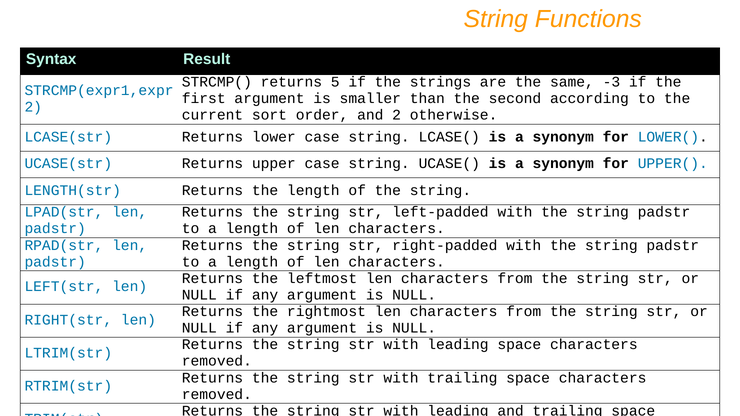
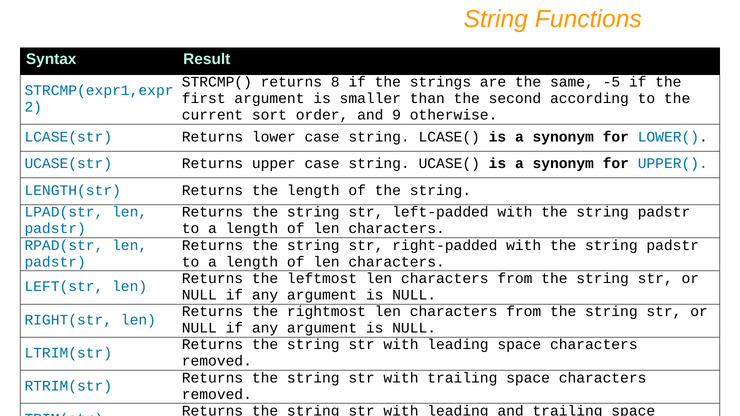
5: 5 -> 8 (335, 82)
-3: -3 -> -5 (611, 82)
and 2: 2 -> 9 (397, 115)
